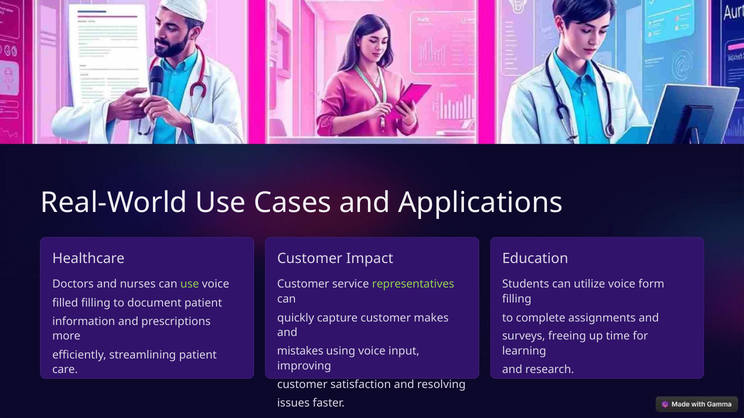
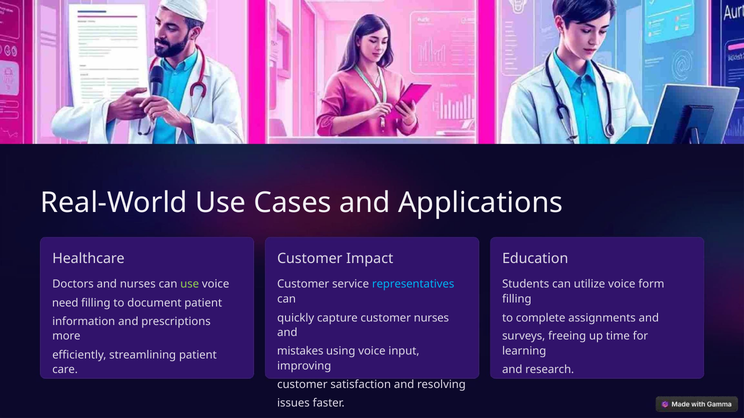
representatives colour: light green -> light blue (413, 285)
filled: filled -> need (65, 303)
customer makes: makes -> nurses (431, 318)
